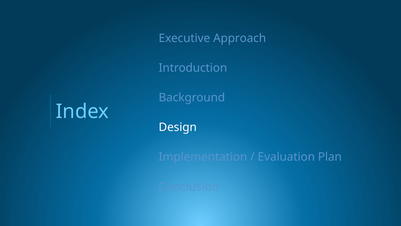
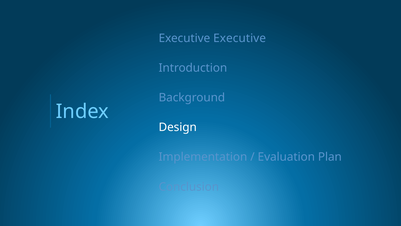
Executive Approach: Approach -> Executive (240, 38)
